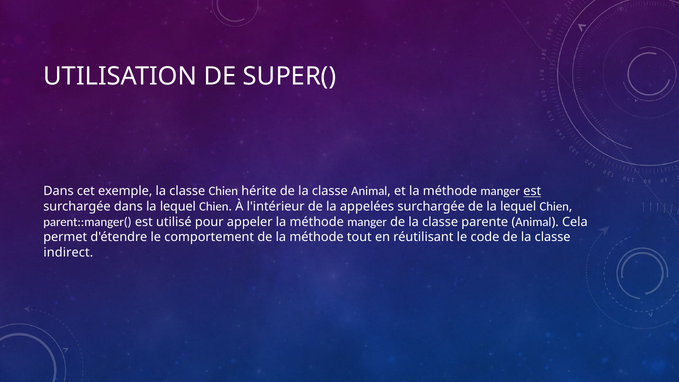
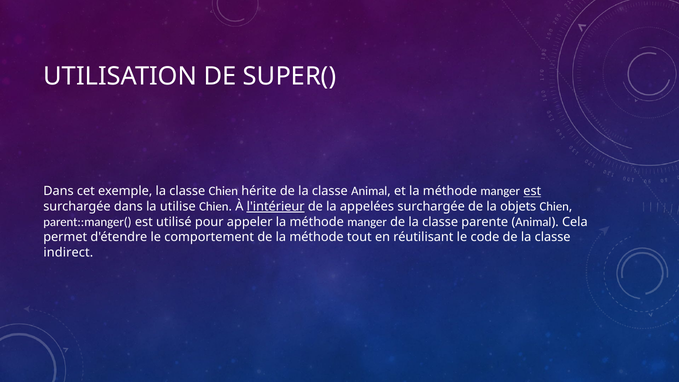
dans la lequel: lequel -> utilise (178, 206)
l'intérieur underline: none -> present (276, 206)
de la lequel: lequel -> objets (518, 206)
